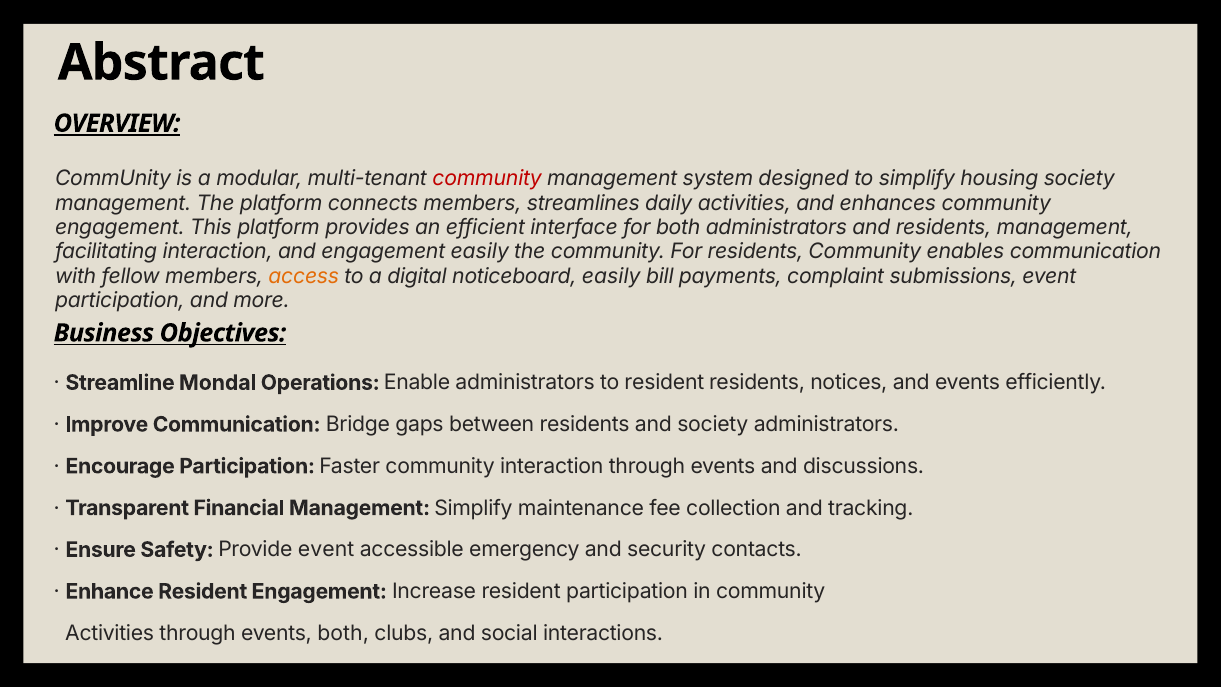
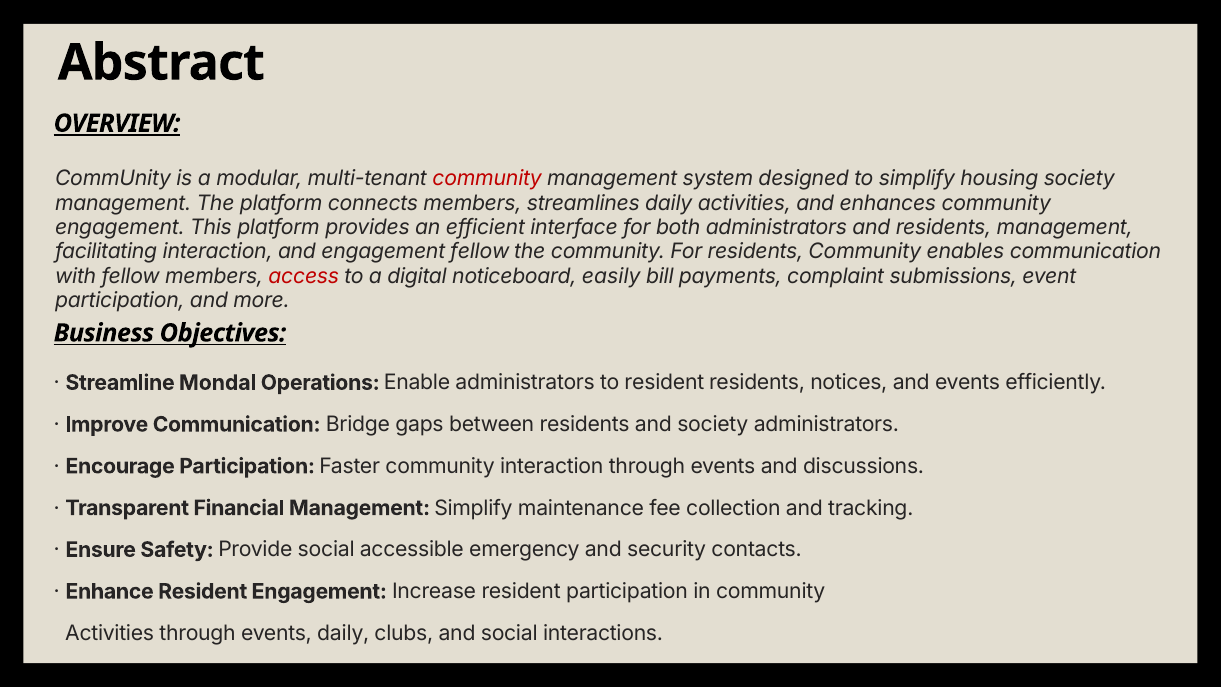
engagement easily: easily -> fellow (480, 252)
access colour: orange -> red (304, 276)
Provide event: event -> social (326, 550)
events both: both -> daily (343, 633)
